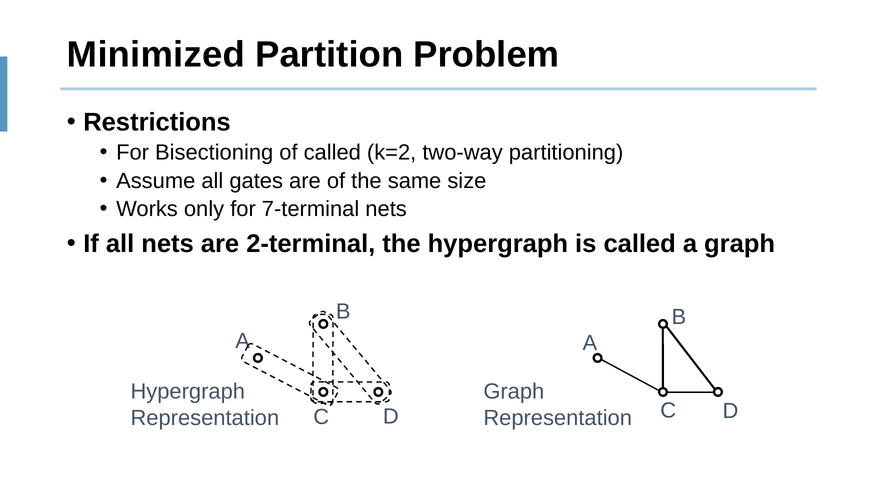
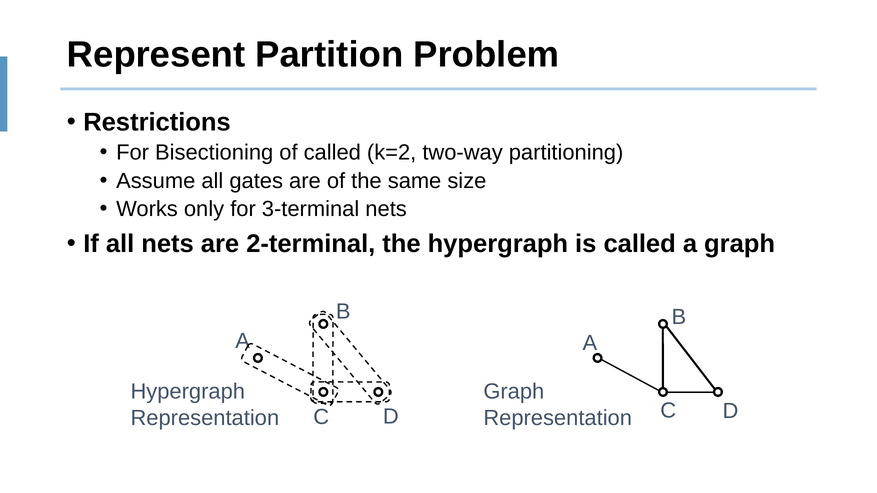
Minimized: Minimized -> Represent (156, 55)
7-terminal: 7-terminal -> 3-terminal (311, 209)
